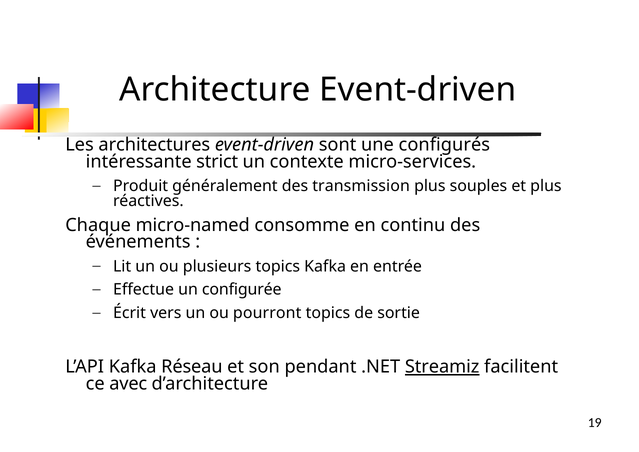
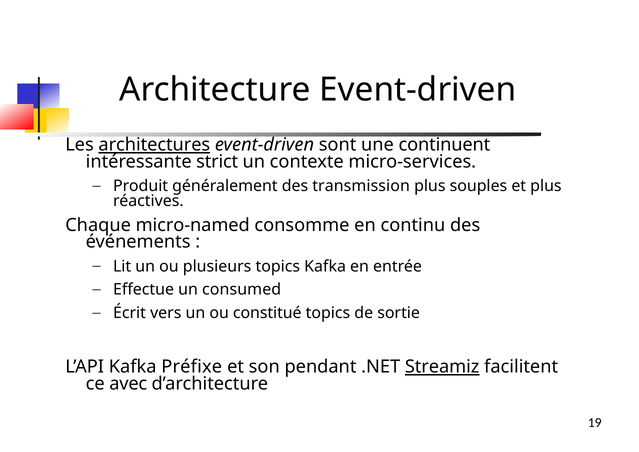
architectures underline: none -> present (154, 145)
configurés: configurés -> continuent (444, 145)
configurée: configurée -> consumed (242, 290)
pourront: pourront -> constitué (267, 313)
Réseau: Réseau -> Préfixe (192, 367)
